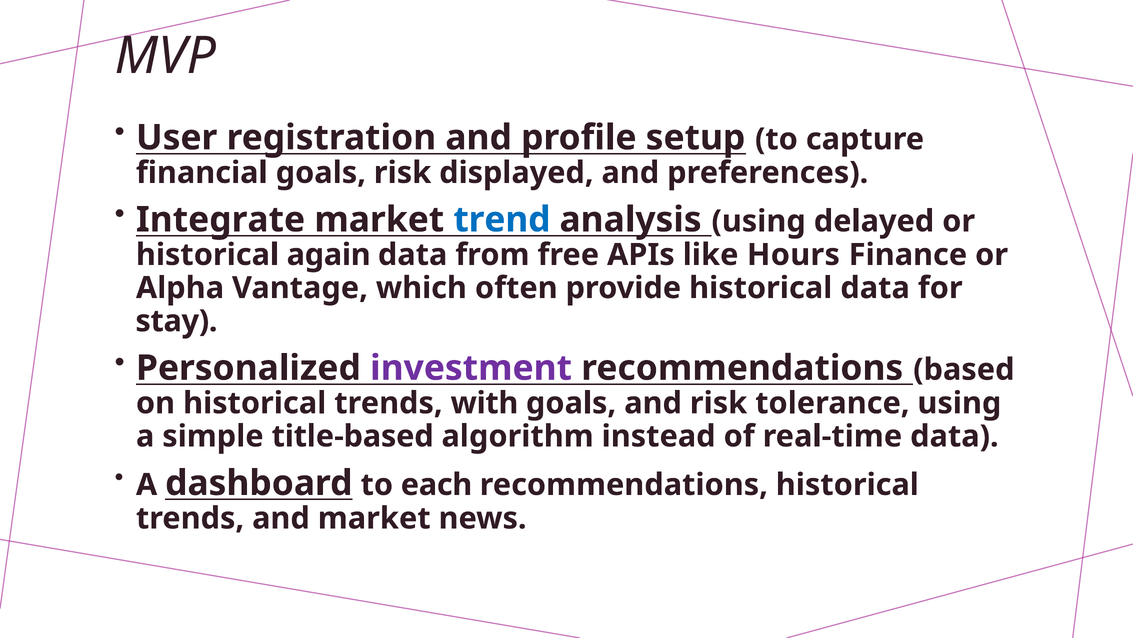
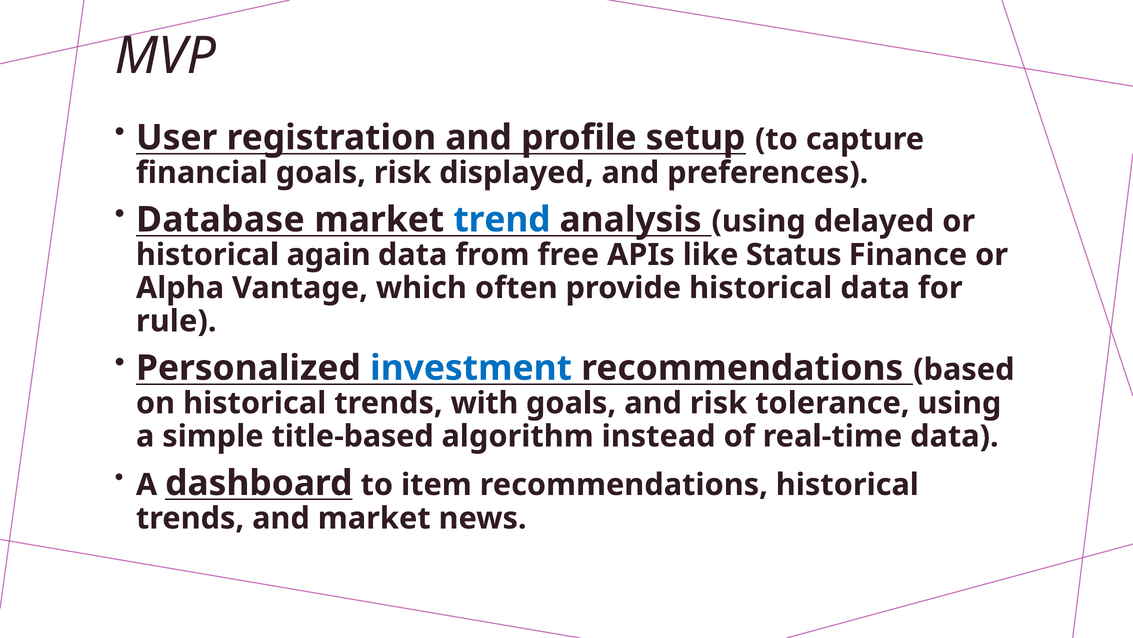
Integrate: Integrate -> Database (220, 219)
Hours: Hours -> Status (794, 255)
stay: stay -> rule (176, 321)
investment colour: purple -> blue (471, 368)
each: each -> item (436, 484)
